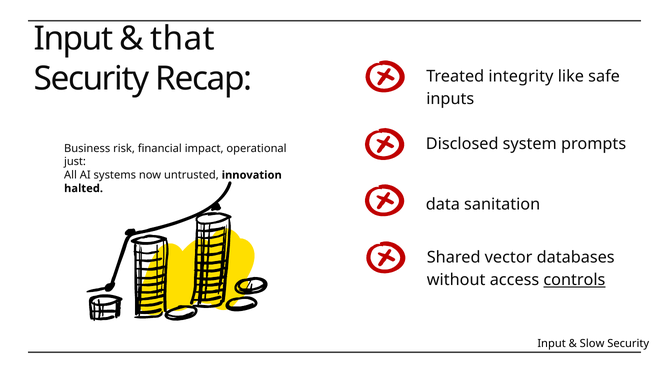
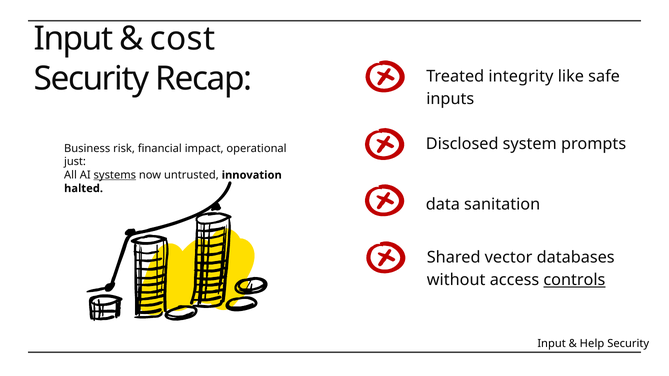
that: that -> cost (182, 39)
systems underline: none -> present (115, 175)
Slow: Slow -> Help (592, 344)
